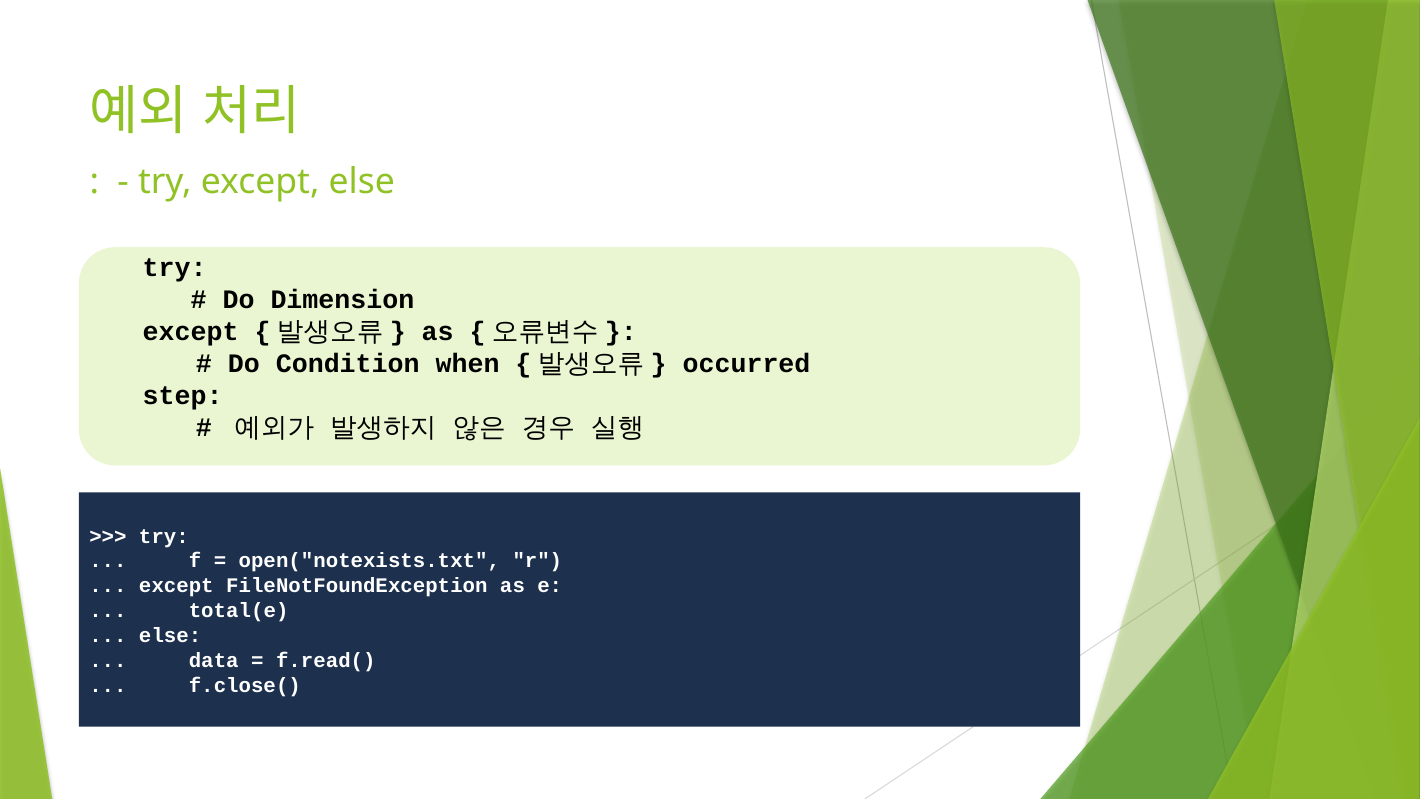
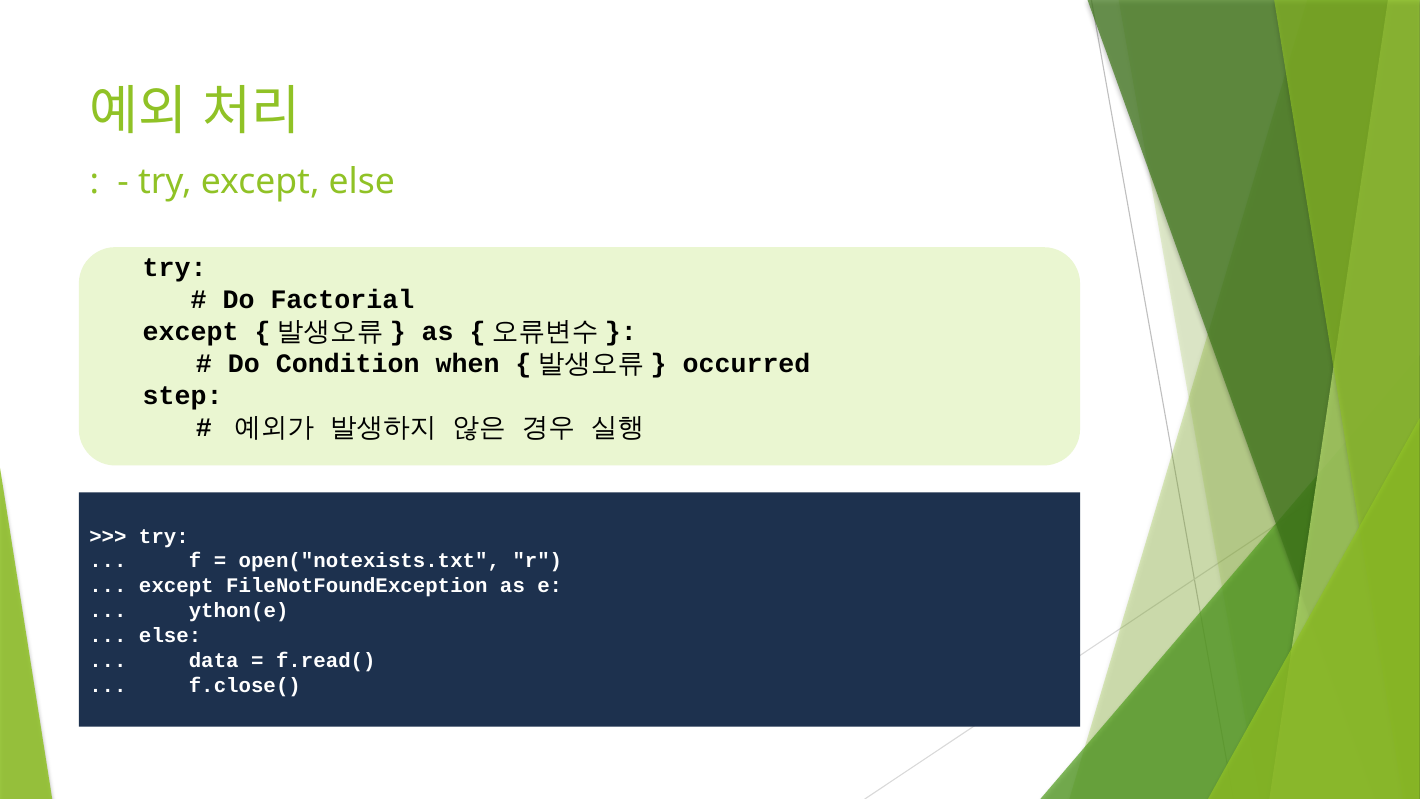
Dimension: Dimension -> Factorial (342, 299)
total(e: total(e -> ython(e (239, 611)
